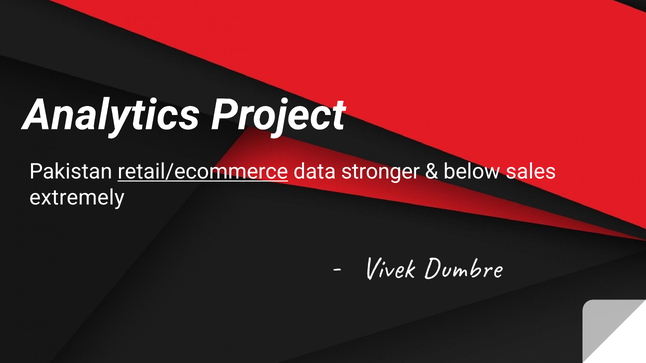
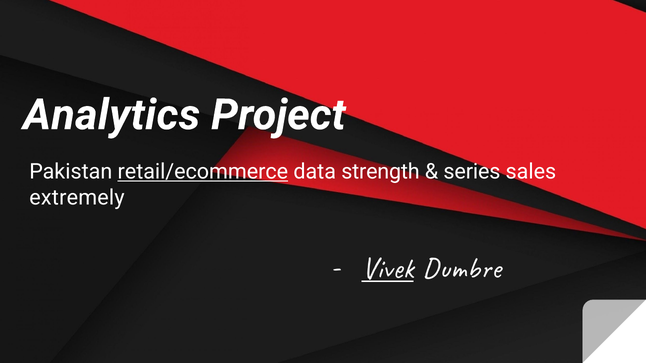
stronger: stronger -> strength (380, 172)
below: below -> series (472, 172)
Vivek underline: none -> present (388, 268)
